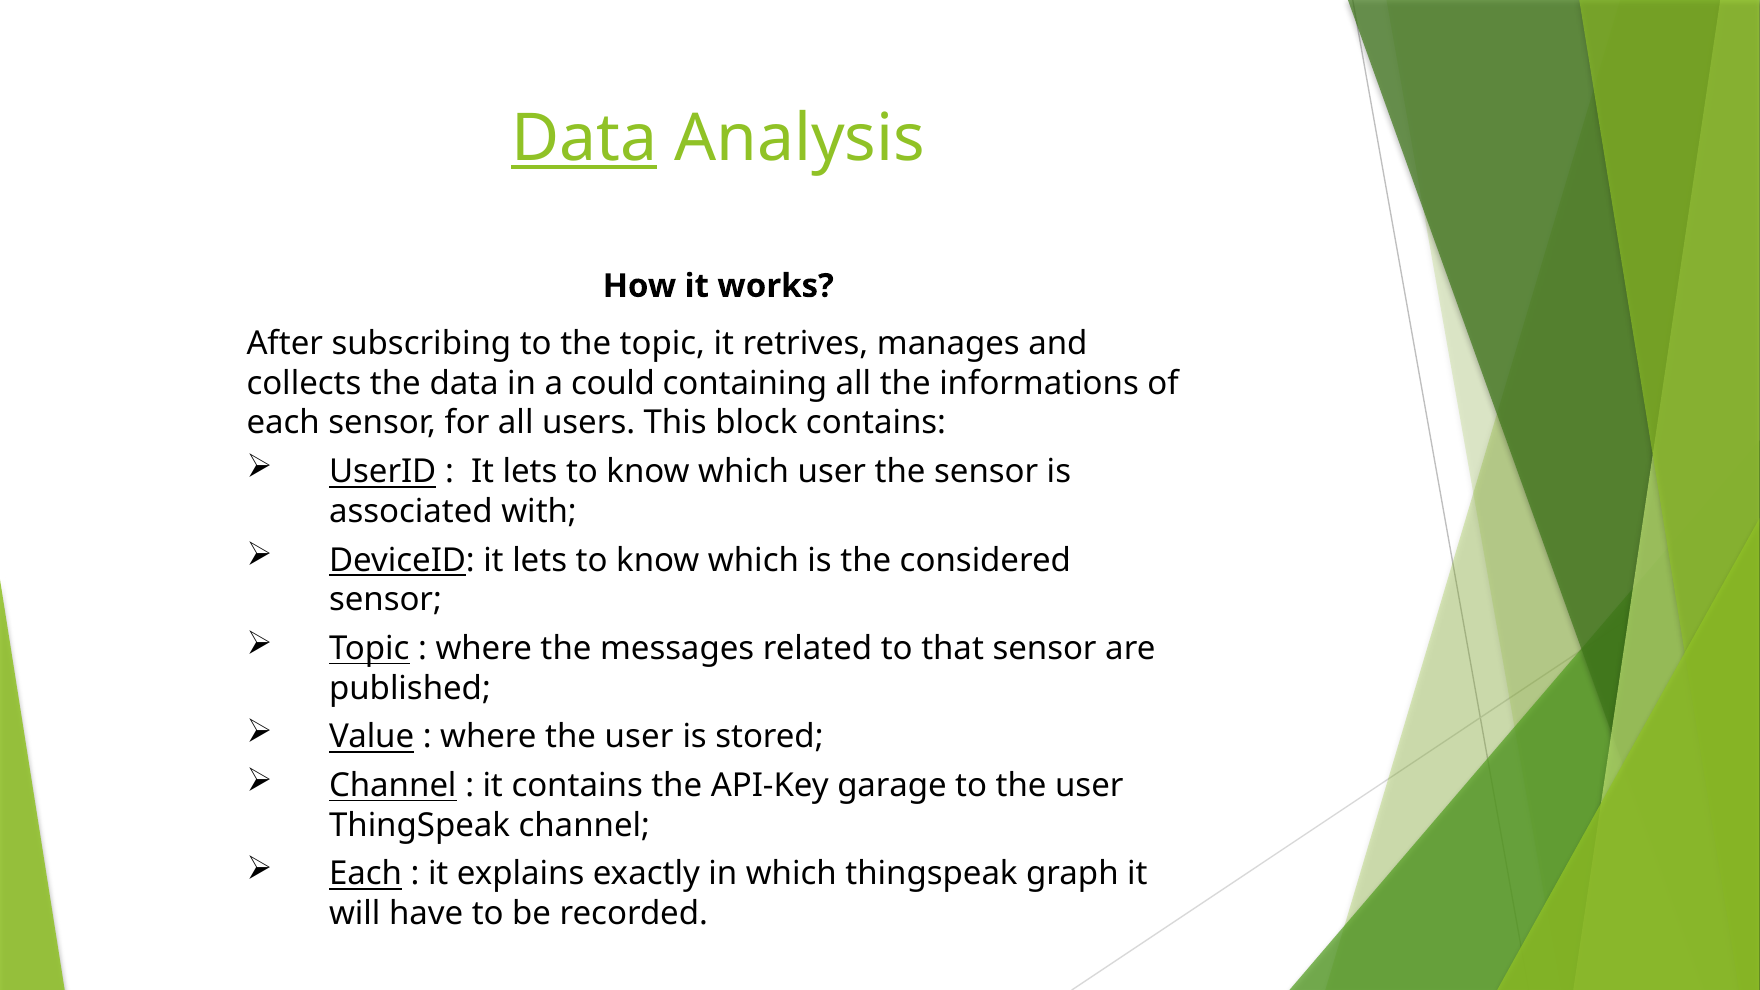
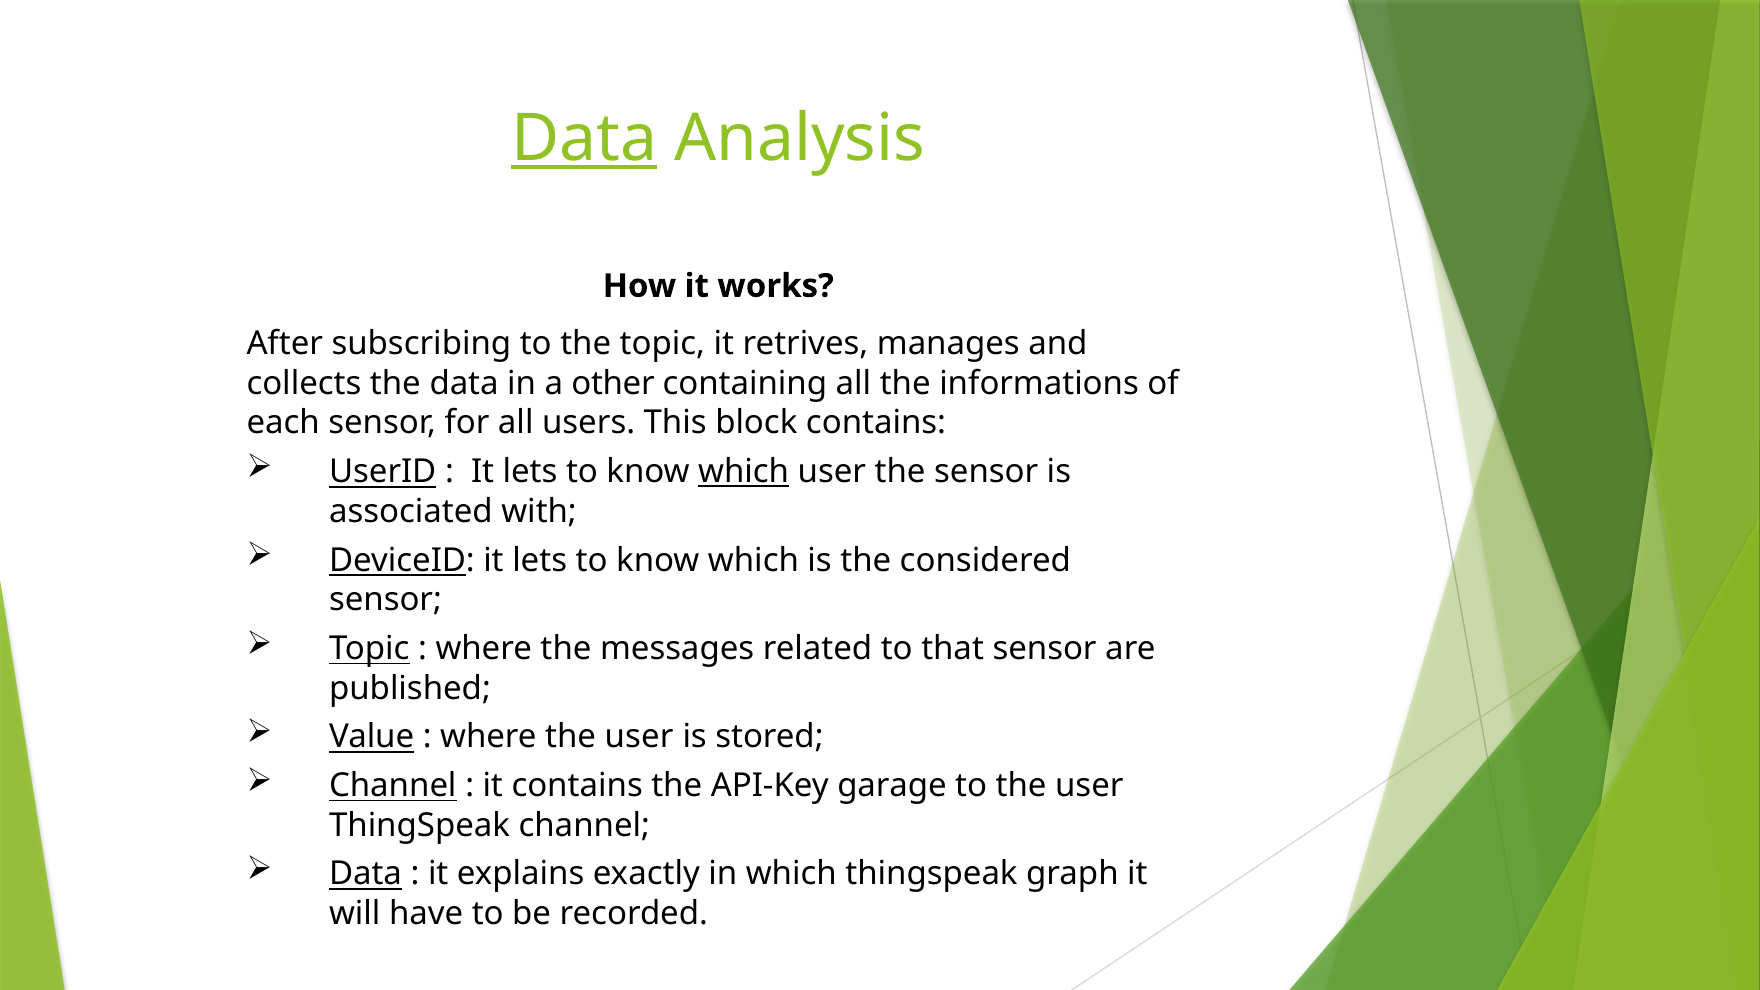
could: could -> other (613, 383)
which underline: none -> present (744, 472)
Each: Each -> Data (366, 874)
